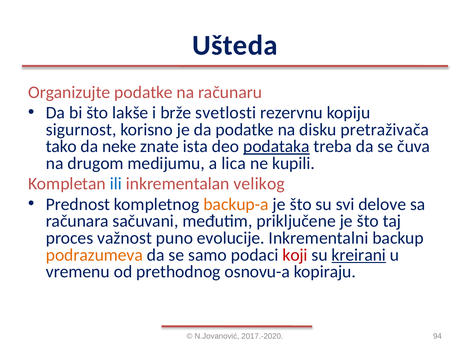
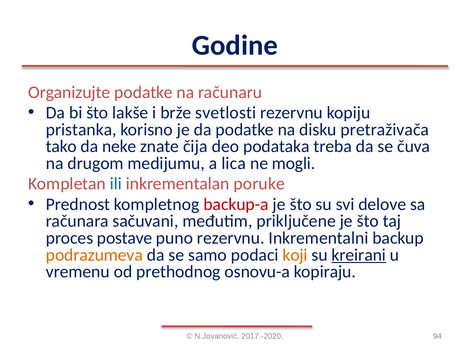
Ušteda: Ušteda -> Godine (235, 45)
sigurnost: sigurnost -> pristanka (81, 130)
ista: ista -> čija (195, 147)
podataka underline: present -> none (276, 147)
kupili: kupili -> mogli (294, 164)
velikog: velikog -> poruke (259, 184)
backup-a colour: orange -> red (236, 205)
važnost: važnost -> postave (125, 238)
puno evolucije: evolucije -> rezervnu (231, 238)
koji colour: red -> orange (295, 255)
